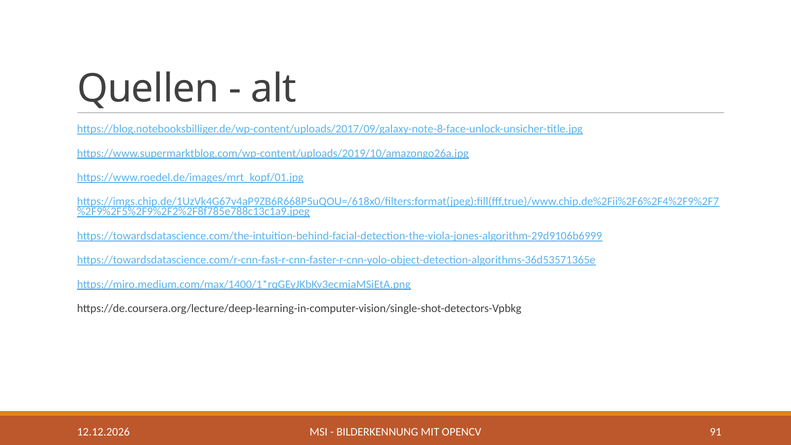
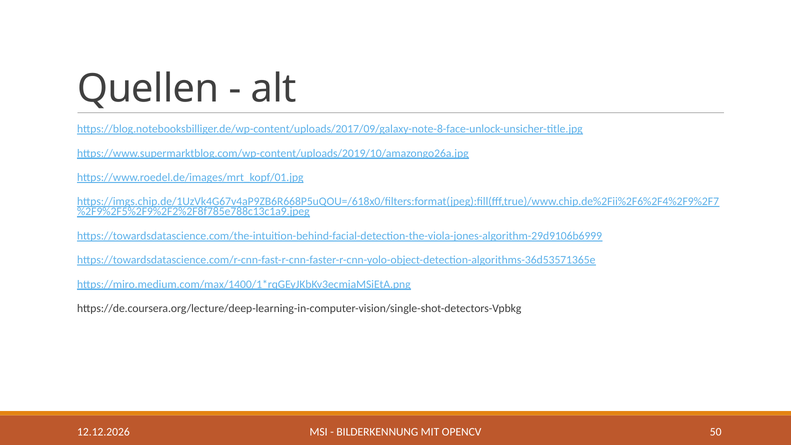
91: 91 -> 50 (716, 432)
